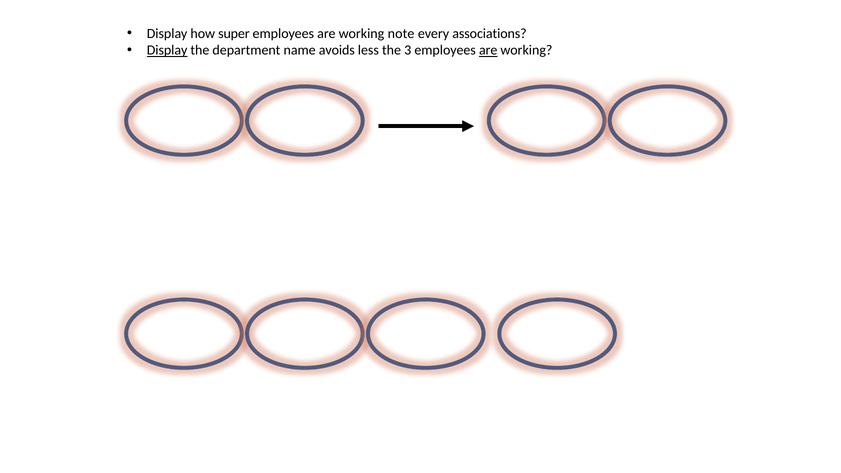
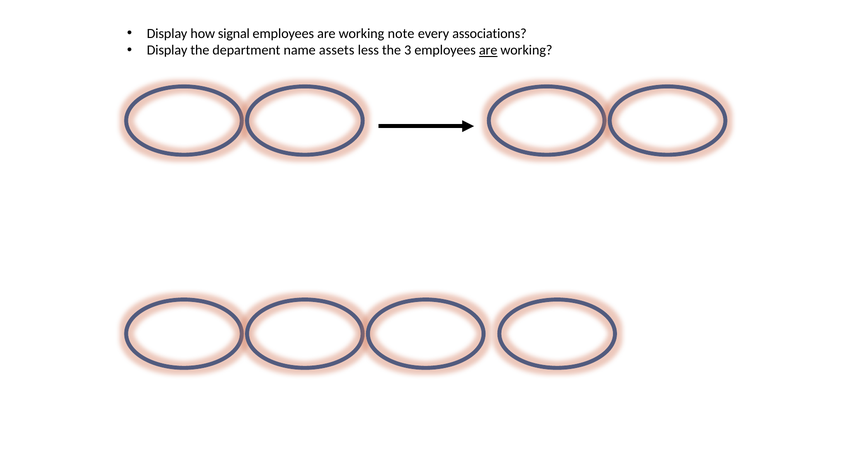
super: super -> signal (234, 34)
Display underline: present -> none (167, 50)
avoids: avoids -> assets (337, 50)
